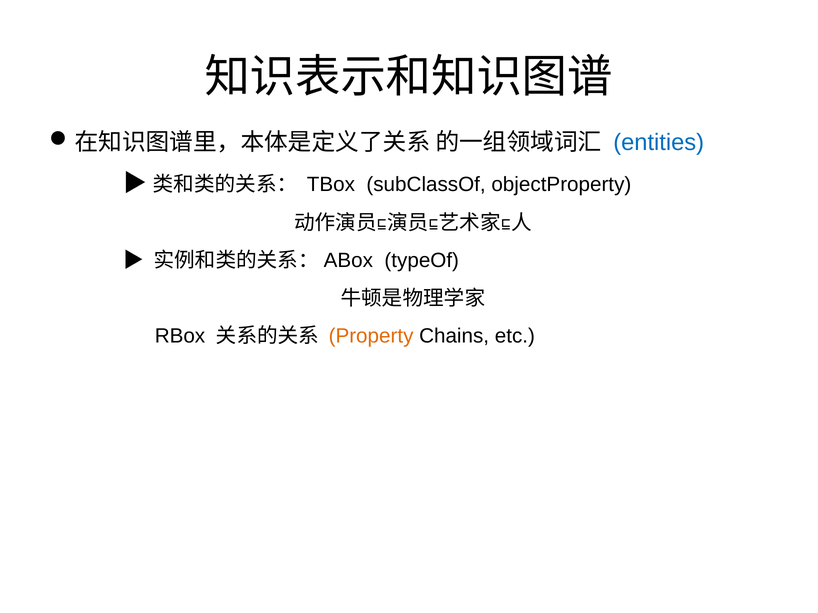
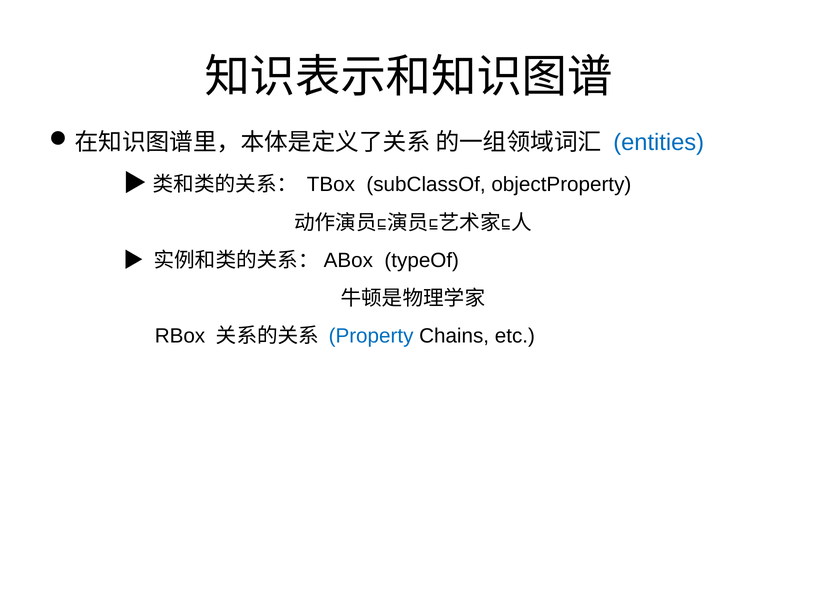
Property colour: orange -> blue (371, 336)
